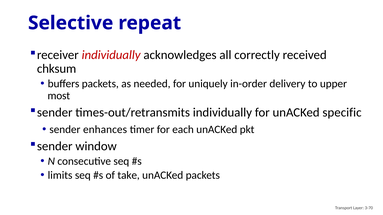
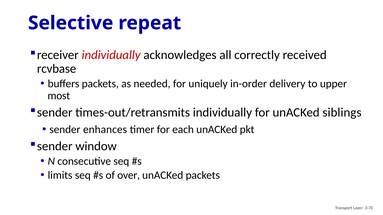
chksum: chksum -> rcvbase (57, 69)
specific: specific -> siblings (342, 113)
take: take -> over (129, 175)
